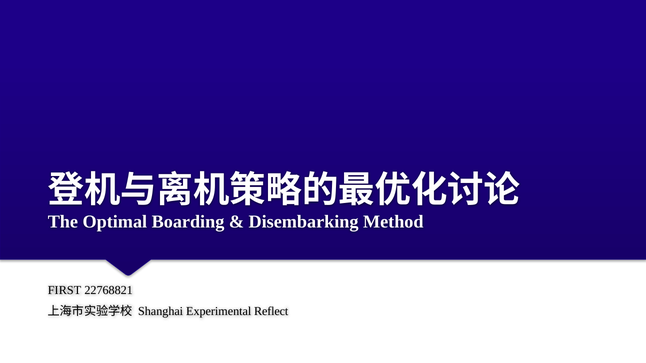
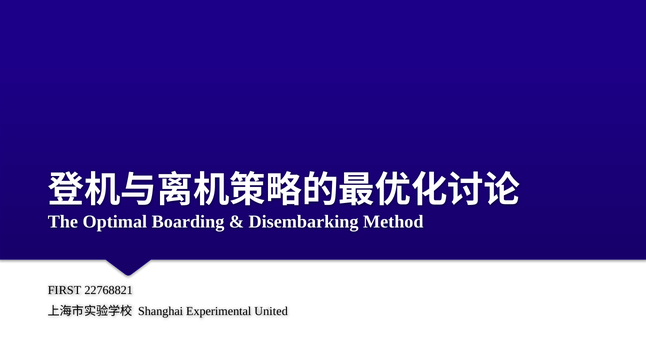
Reflect: Reflect -> United (271, 311)
